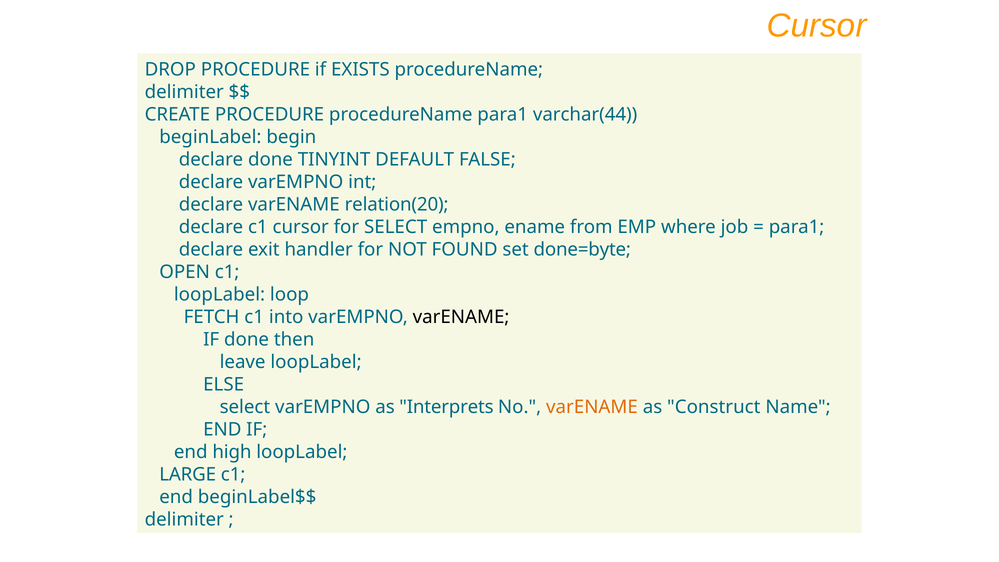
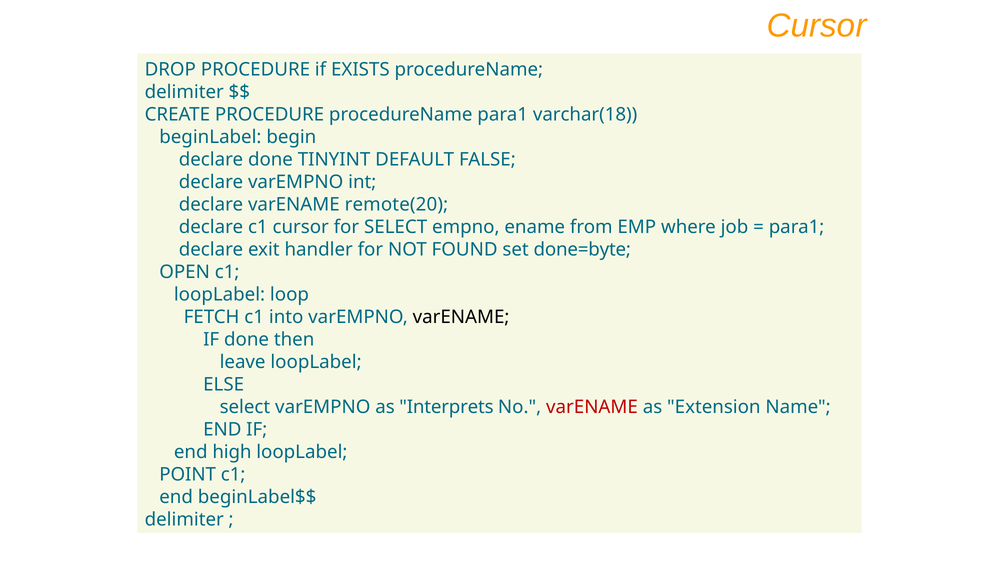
varchar(44: varchar(44 -> varchar(18 (585, 115)
relation(20: relation(20 -> remote(20 (396, 205)
varENAME colour: orange -> red (592, 407)
Construct: Construct -> Extension (714, 407)
LARGE: LARGE -> POINT (188, 474)
